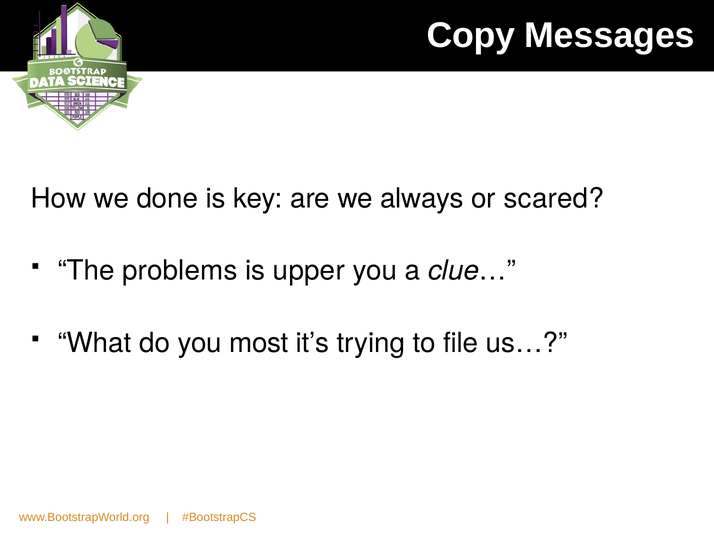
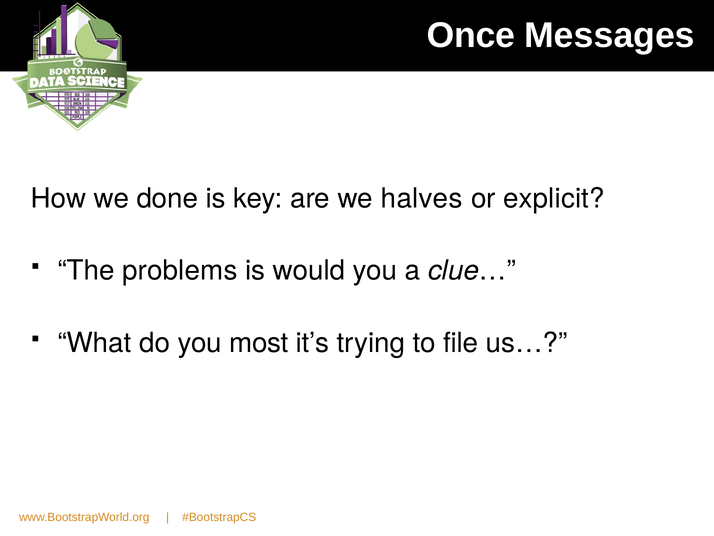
Copy: Copy -> Once (471, 35)
always: always -> halves (422, 198)
scared: scared -> explicit (554, 198)
upper: upper -> would (309, 271)
